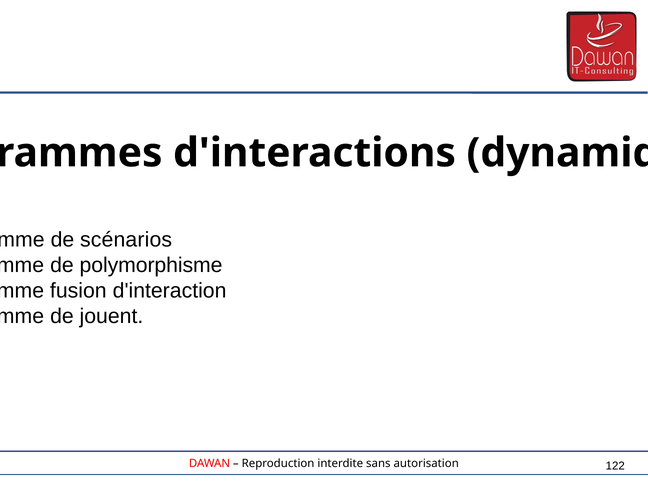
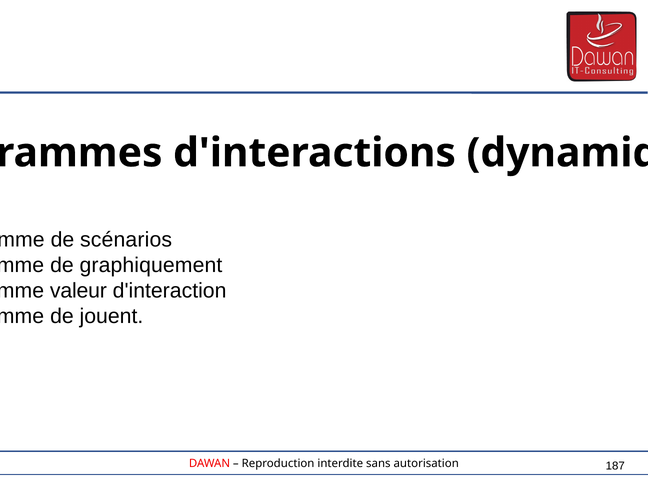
polymorphisme: polymorphisme -> graphiquement (151, 265)
fusion: fusion -> valeur (78, 291)
122: 122 -> 187 (615, 466)
